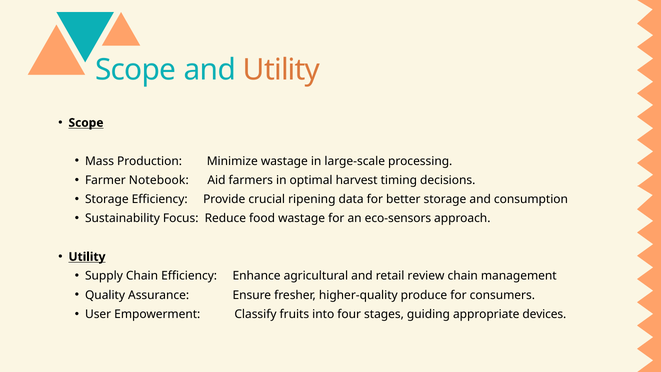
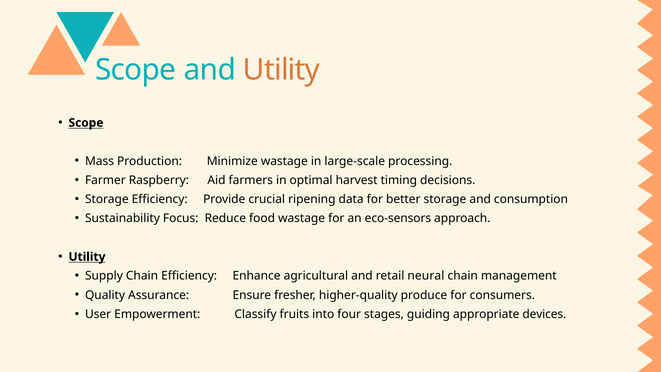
Notebook: Notebook -> Raspberry (159, 180)
review: review -> neural (426, 276)
